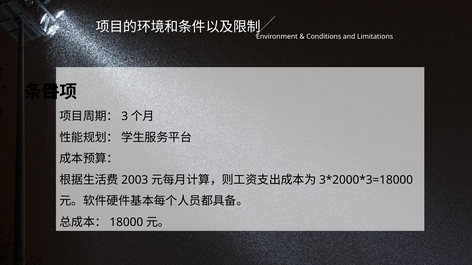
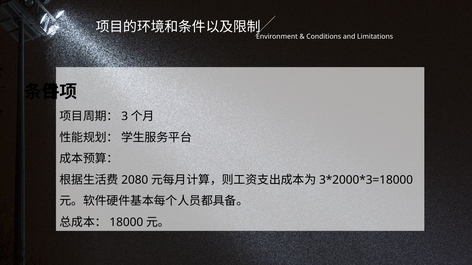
2003: 2003 -> 2080 (135, 180)
